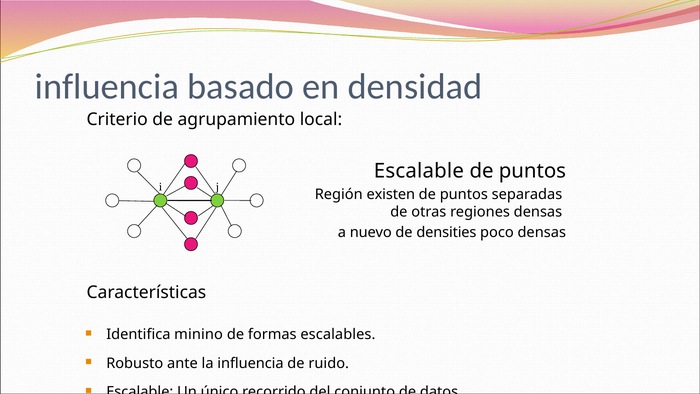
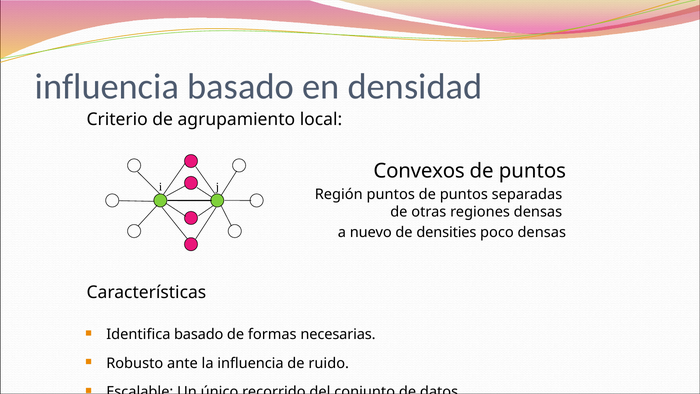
Escalable: Escalable -> Convexos (419, 171)
Región existen: existen -> puntos (391, 194)
Identifica minino: minino -> basado (199, 334)
escalables: escalables -> necesarias (338, 334)
